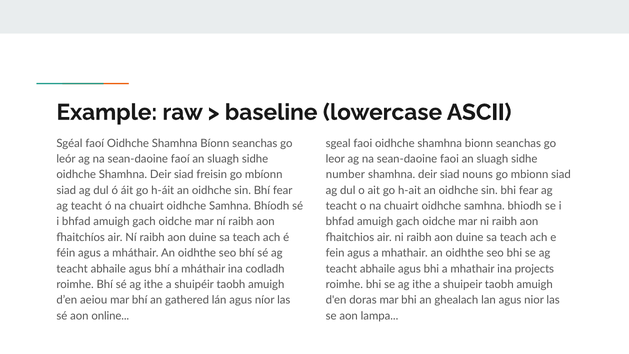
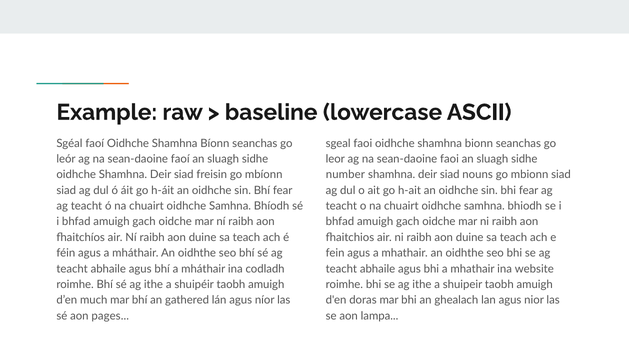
projects: projects -> website (534, 269)
aeiou: aeiou -> much (94, 300)
online: online -> pages (110, 316)
